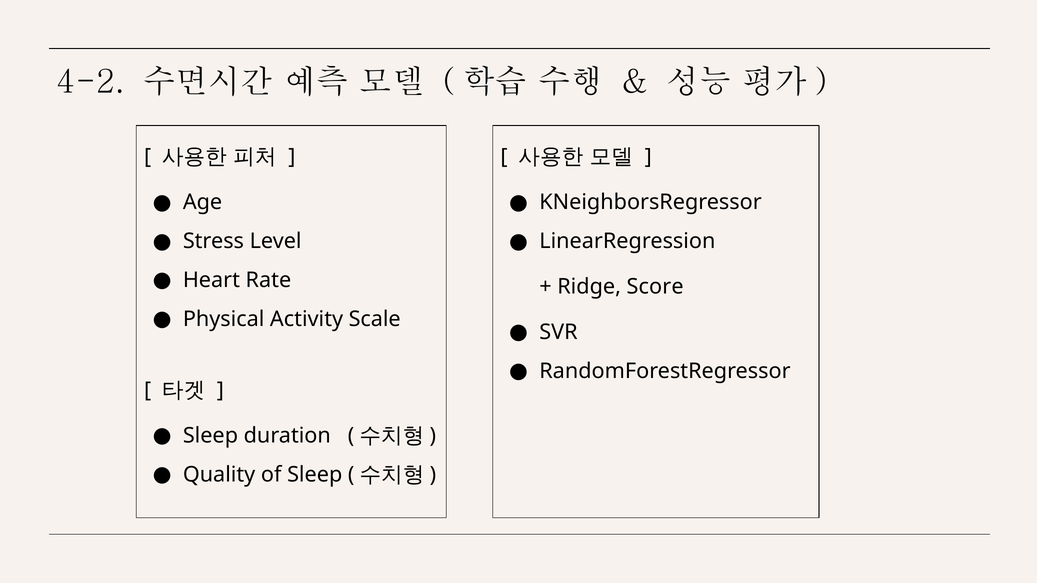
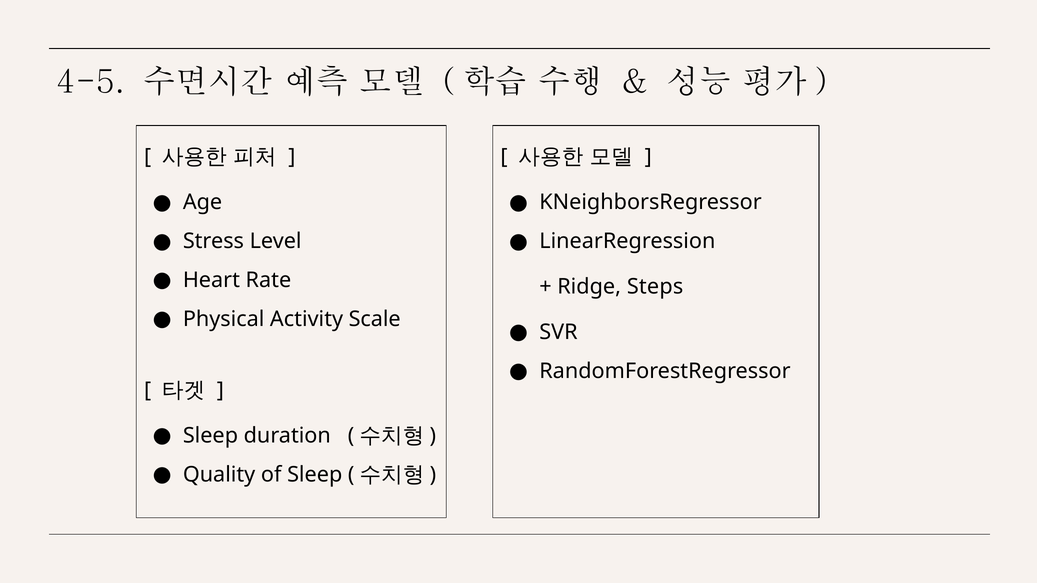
4-2: 4-2 -> 4-5 (90, 82)
Score: Score -> Steps (655, 287)
